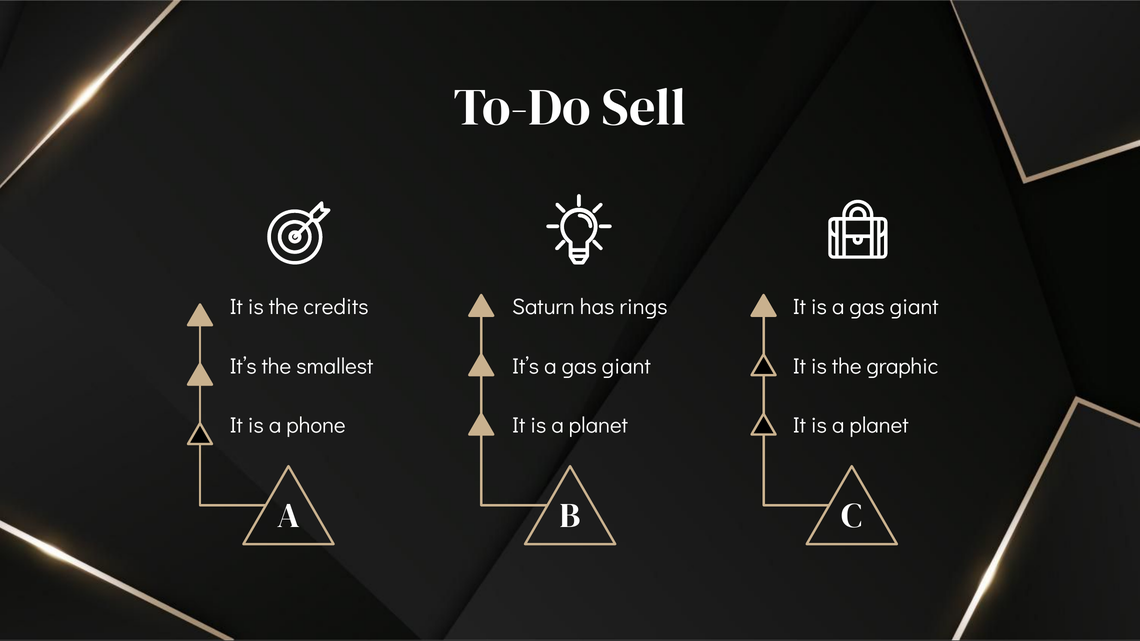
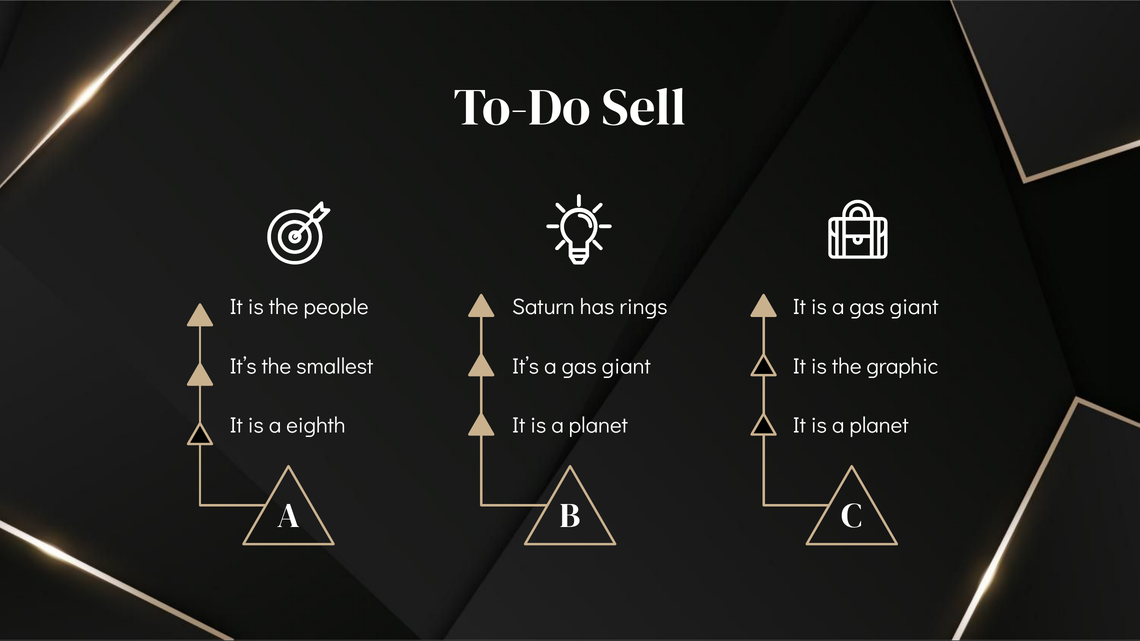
credits: credits -> people (336, 307)
phone: phone -> eighth (316, 426)
